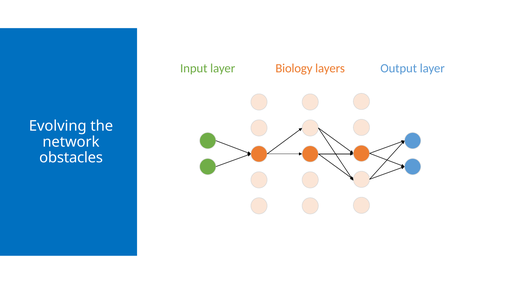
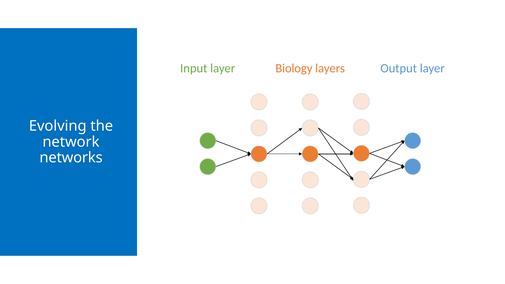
obstacles: obstacles -> networks (71, 158)
